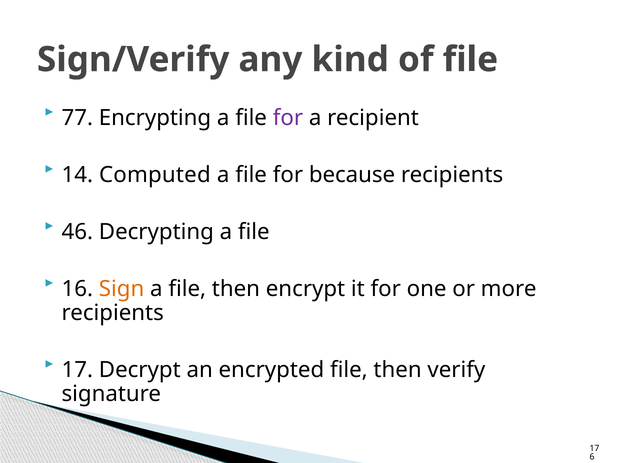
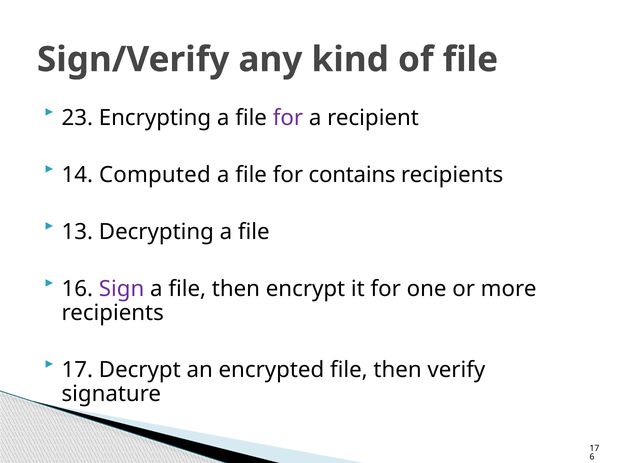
77: 77 -> 23 (77, 118)
because: because -> contains (352, 175)
46: 46 -> 13 (77, 232)
Sign colour: orange -> purple (122, 289)
